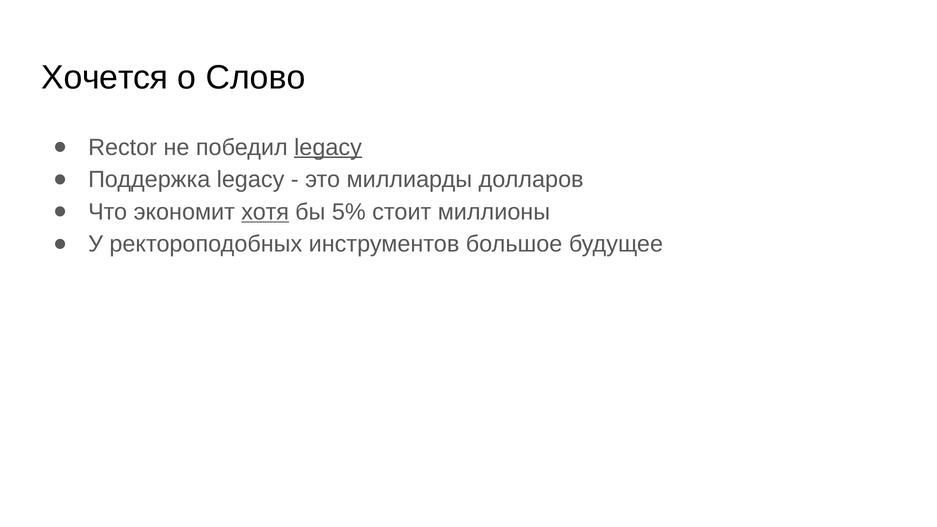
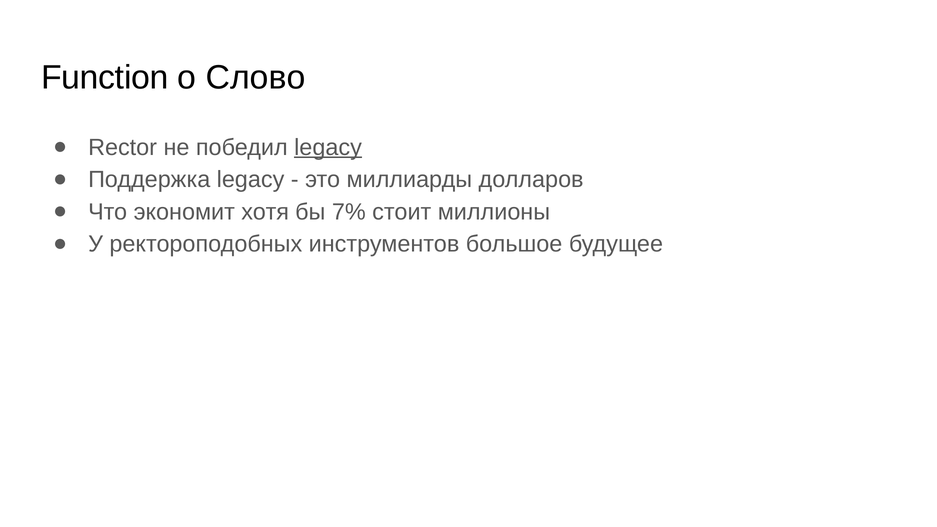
Хочется: Хочется -> Function (105, 78)
хотя underline: present -> none (265, 212)
5%: 5% -> 7% (349, 212)
